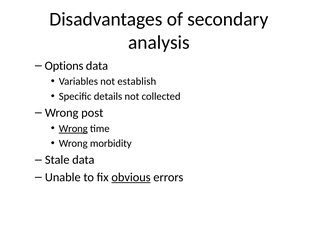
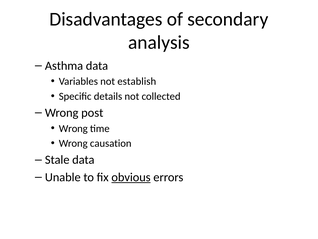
Options: Options -> Asthma (64, 66)
Wrong underline: present -> none (73, 128)
morbidity: morbidity -> causation (111, 143)
